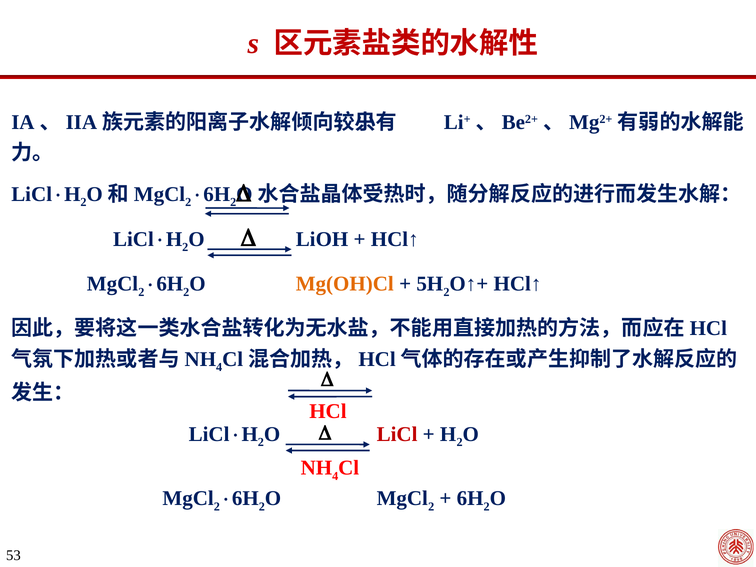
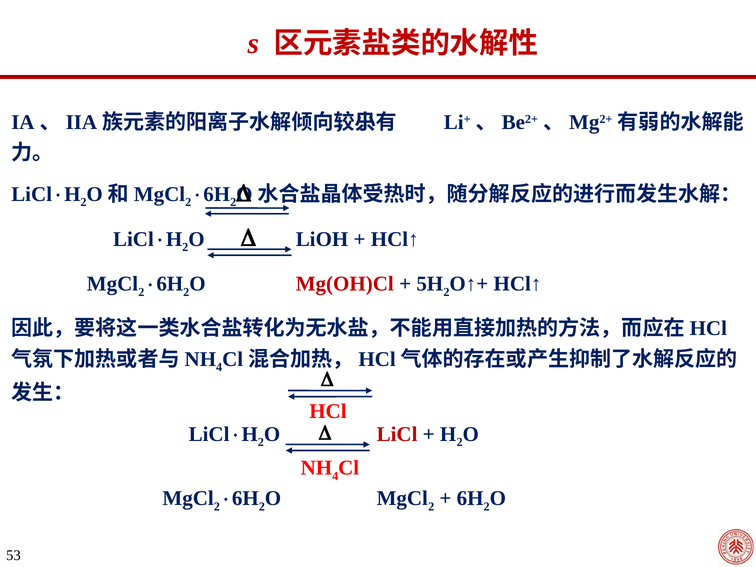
Mg(OH)Cl colour: orange -> red (345, 284)
